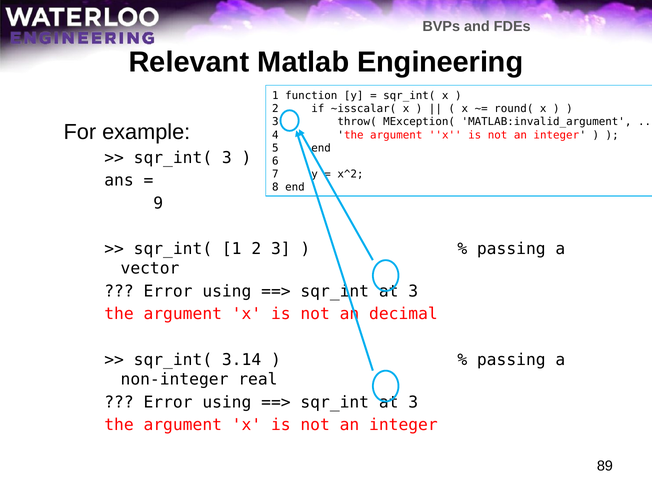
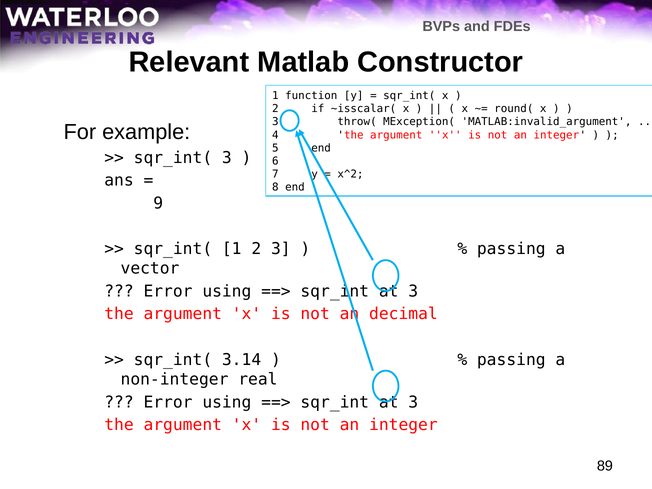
Engineering: Engineering -> Constructor (440, 62)
